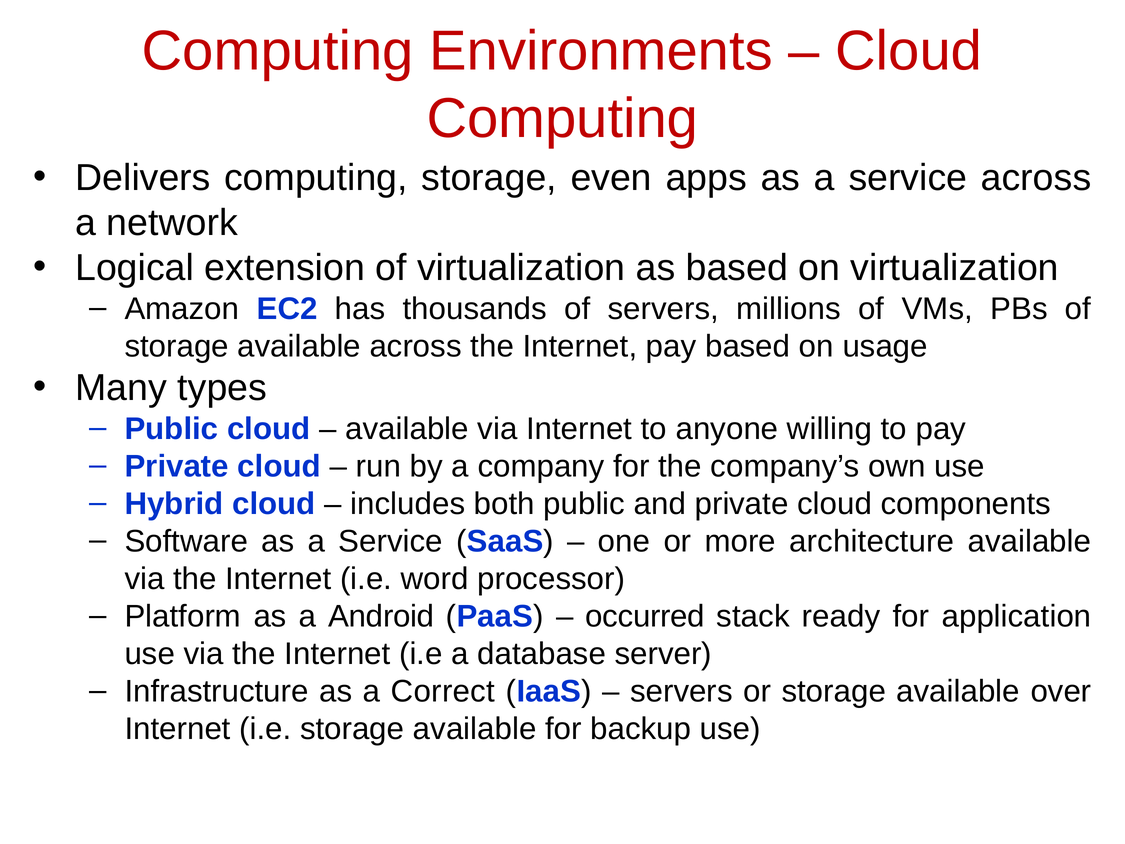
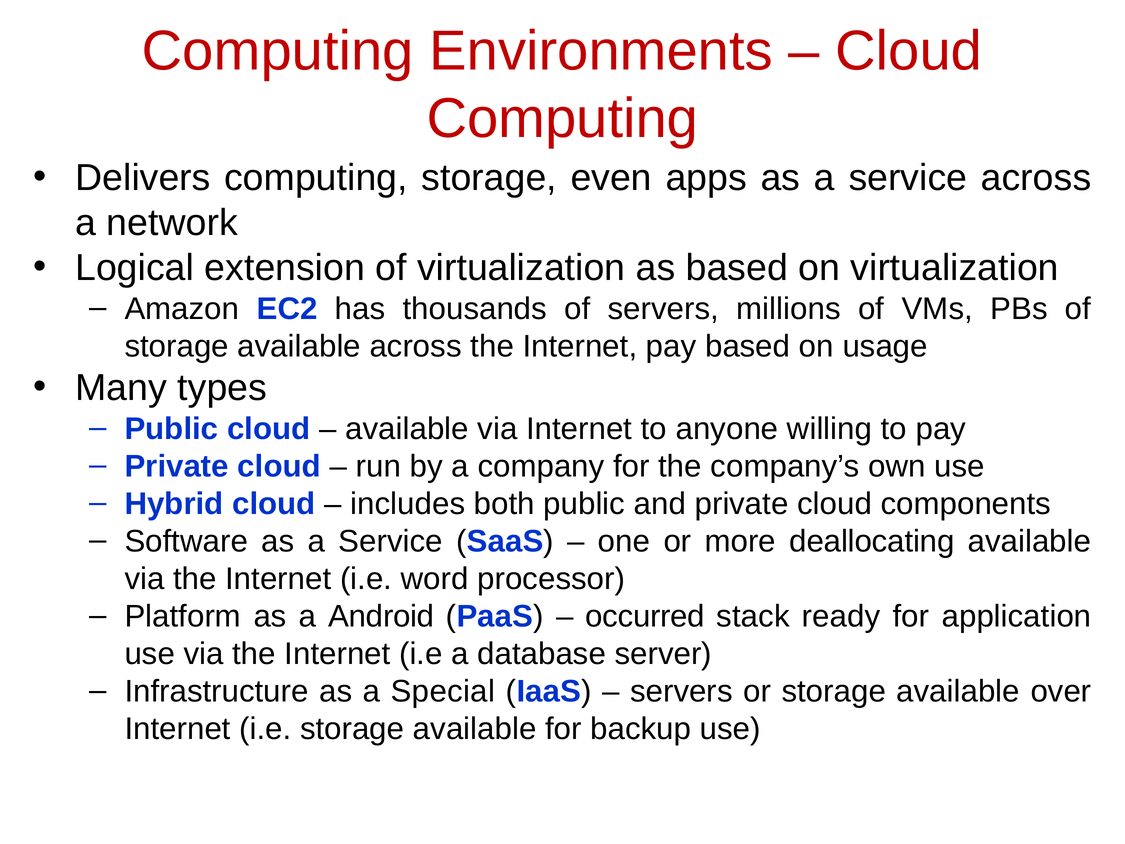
architecture: architecture -> deallocating (872, 541)
Correct: Correct -> Special (443, 691)
